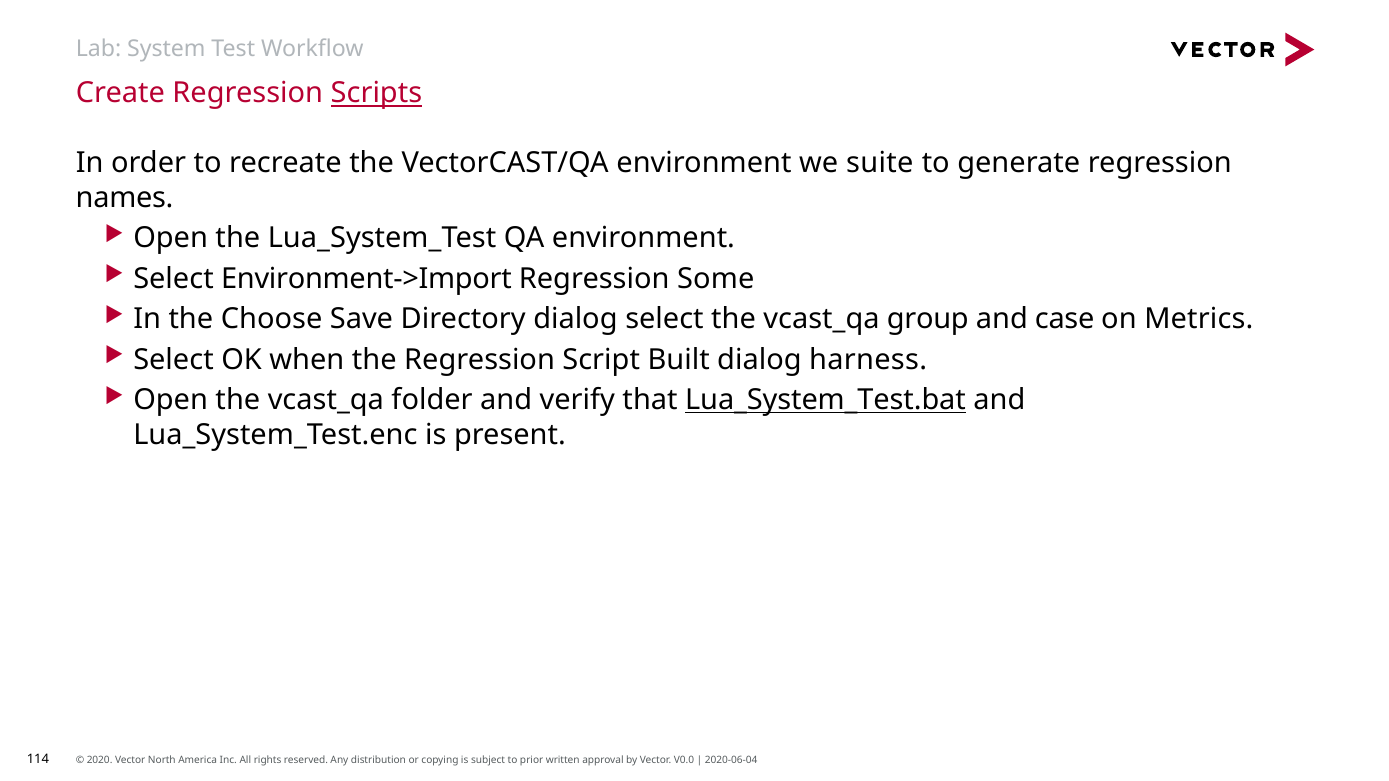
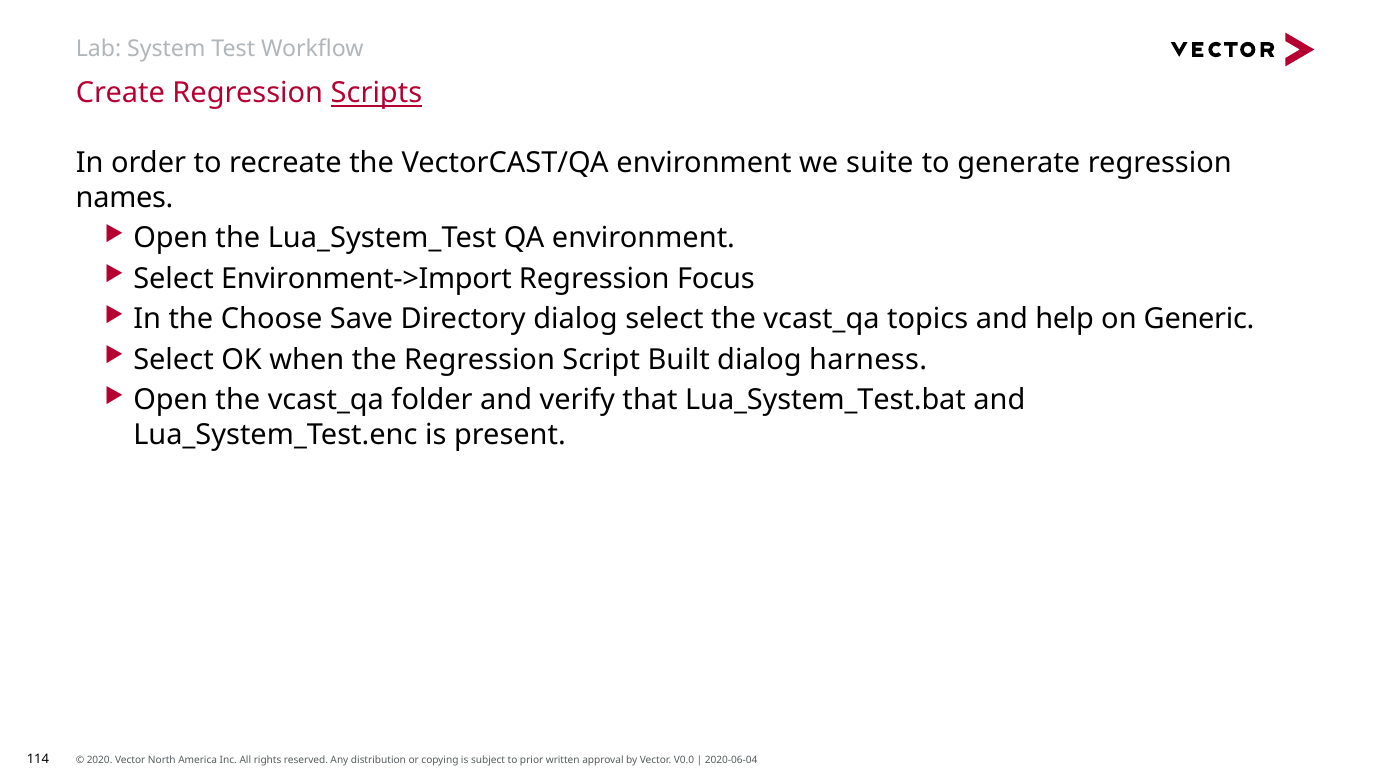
Some: Some -> Focus (716, 279)
group: group -> topics (928, 319)
case: case -> help (1065, 319)
Metrics: Metrics -> Generic (1199, 319)
Lua_System_Test.bat underline: present -> none (825, 400)
